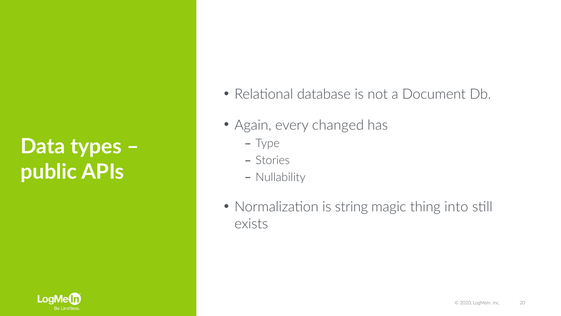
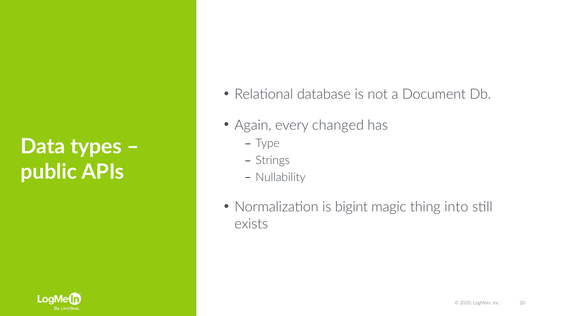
Stories: Stories -> Strings (273, 160)
string: string -> bigint (351, 207)
